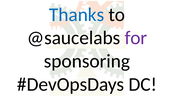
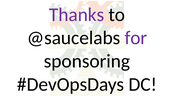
Thanks colour: blue -> purple (77, 15)
